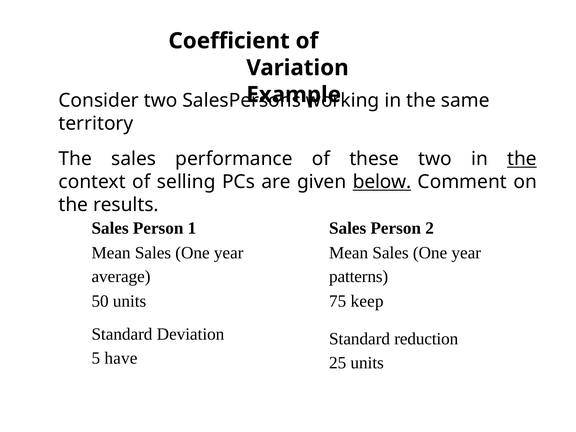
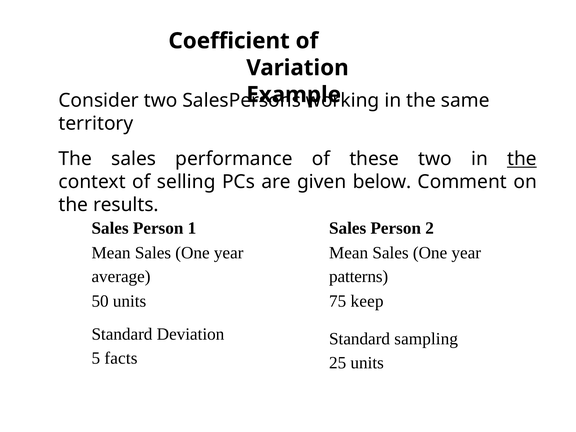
below underline: present -> none (382, 182)
reduction: reduction -> sampling (426, 339)
have: have -> facts (121, 358)
